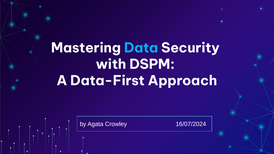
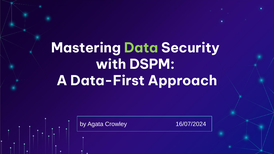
Data colour: light blue -> light green (141, 48)
